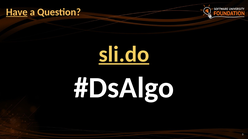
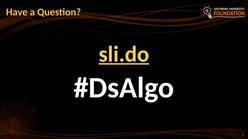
Have underline: present -> none (17, 12)
